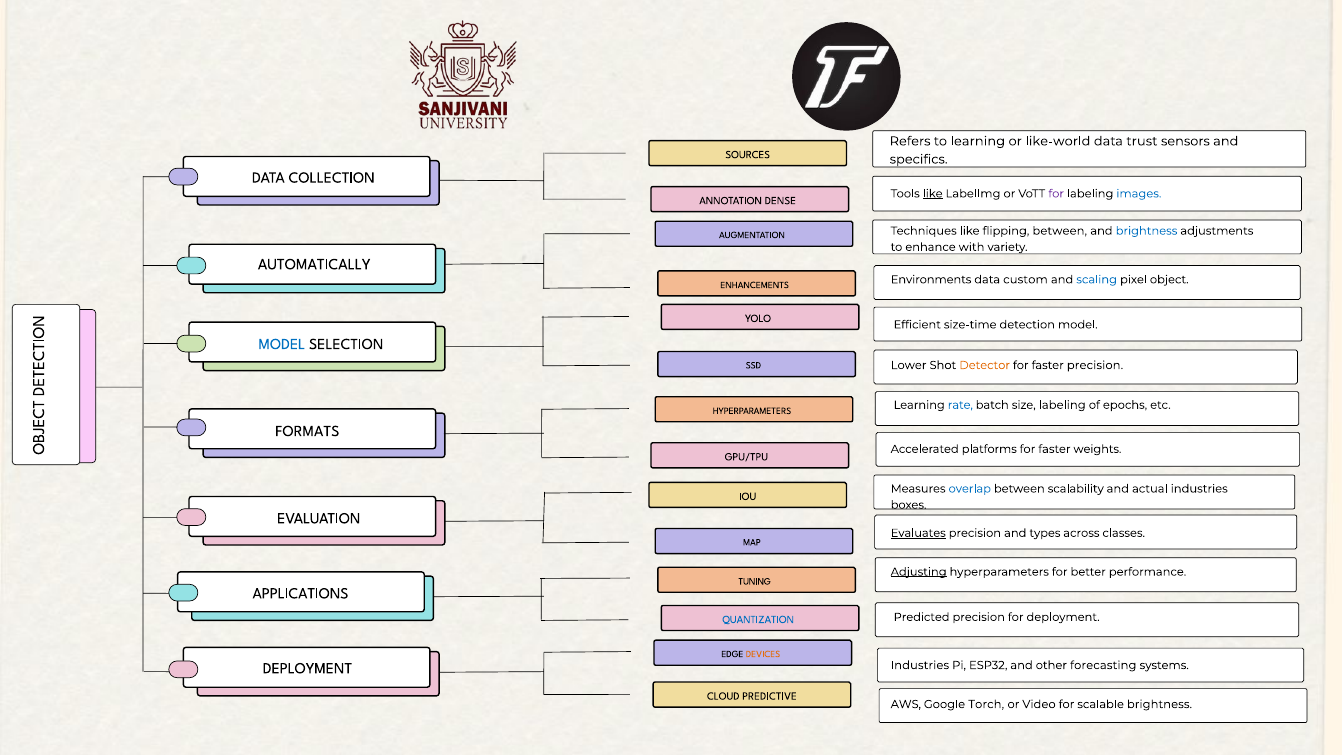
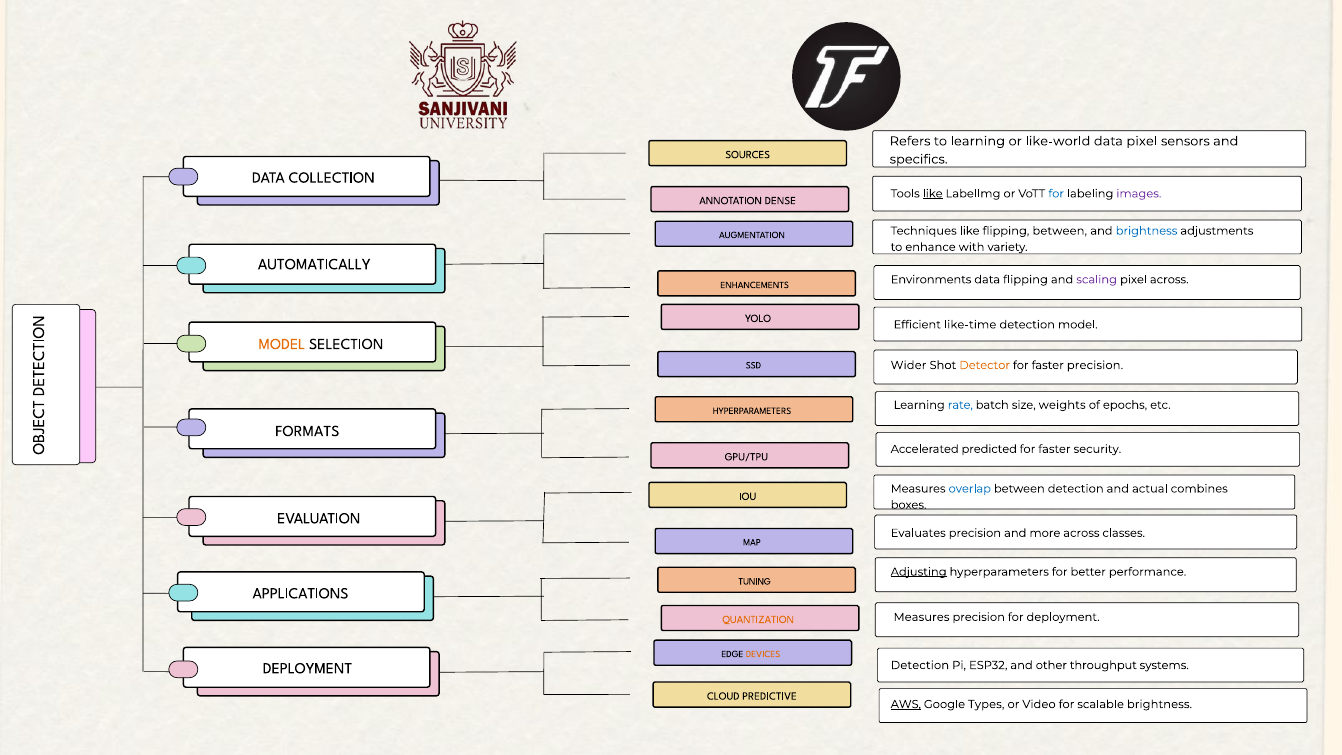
data trust: trust -> pixel (1142, 141)
for colour: purple -> blue (1056, 194)
images colour: blue -> purple (1139, 194)
data custom: custom -> flipping (1026, 279)
scaling colour: blue -> purple (1097, 279)
pixel object: object -> across (1169, 279)
size-time: size-time -> like-time (970, 325)
MODEL colour: blue -> orange (282, 344)
Lower: Lower -> Wider (909, 365)
size labeling: labeling -> weights (1062, 405)
platforms: platforms -> predicted (989, 449)
weights: weights -> security (1097, 449)
between scalability: scalability -> detection (1076, 489)
actual industries: industries -> combines (1199, 489)
Evaluates underline: present -> none (918, 533)
types: types -> more (1045, 533)
QUANTIZATION colour: blue -> orange (758, 619)
Predicted: Predicted -> Measures (922, 617)
Industries: Industries -> Detection (920, 665)
forecasting: forecasting -> throughput (1103, 665)
AWS underline: none -> present (906, 704)
Torch: Torch -> Types (986, 704)
